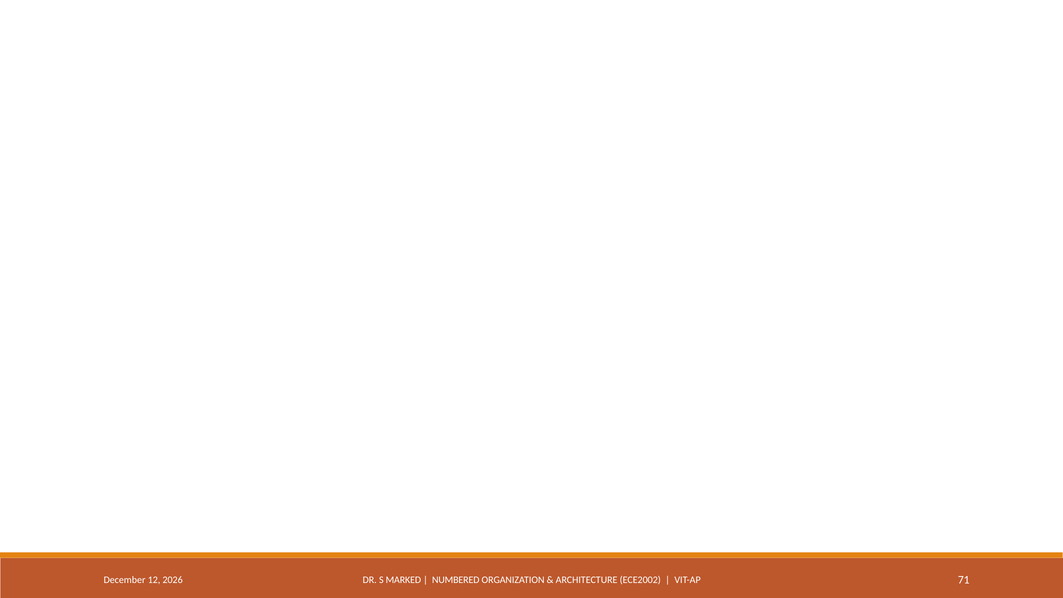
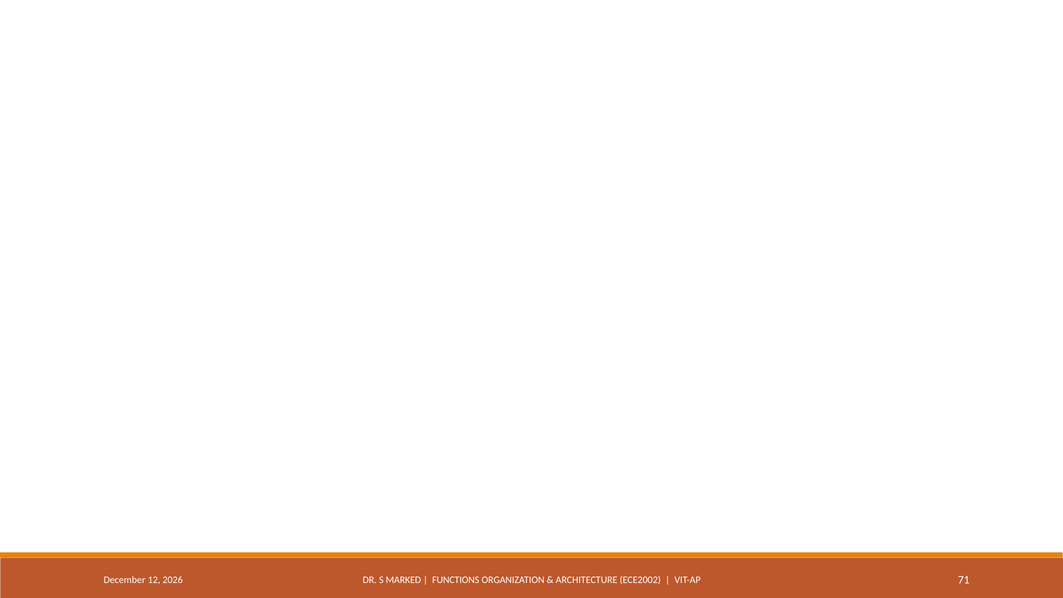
NUMBERED: NUMBERED -> FUNCTIONS (456, 580)
